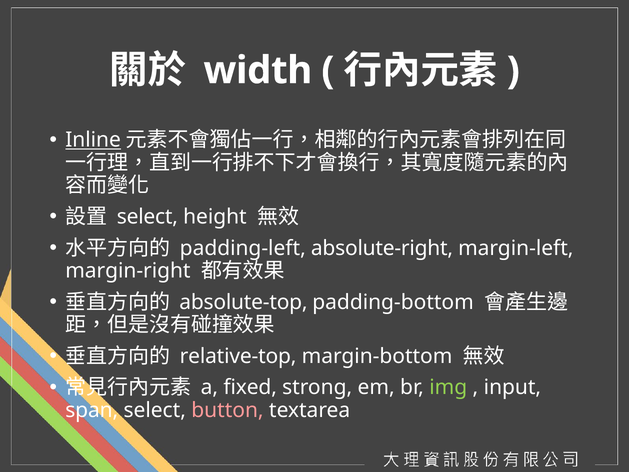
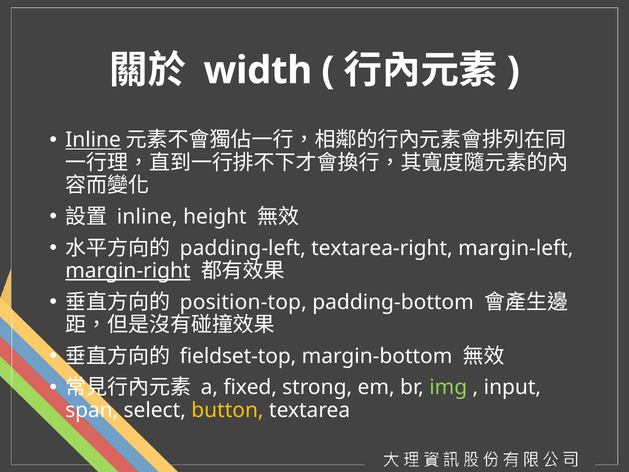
select: select -> inline (147, 217)
absolute-right: absolute-right -> textarea-right (382, 248)
margin-right underline: none -> present (128, 271)
absolute-top: absolute-top -> position-top (243, 302)
relative-top: relative-top -> fieldset-top (238, 356)
button colour: pink -> yellow (227, 410)
